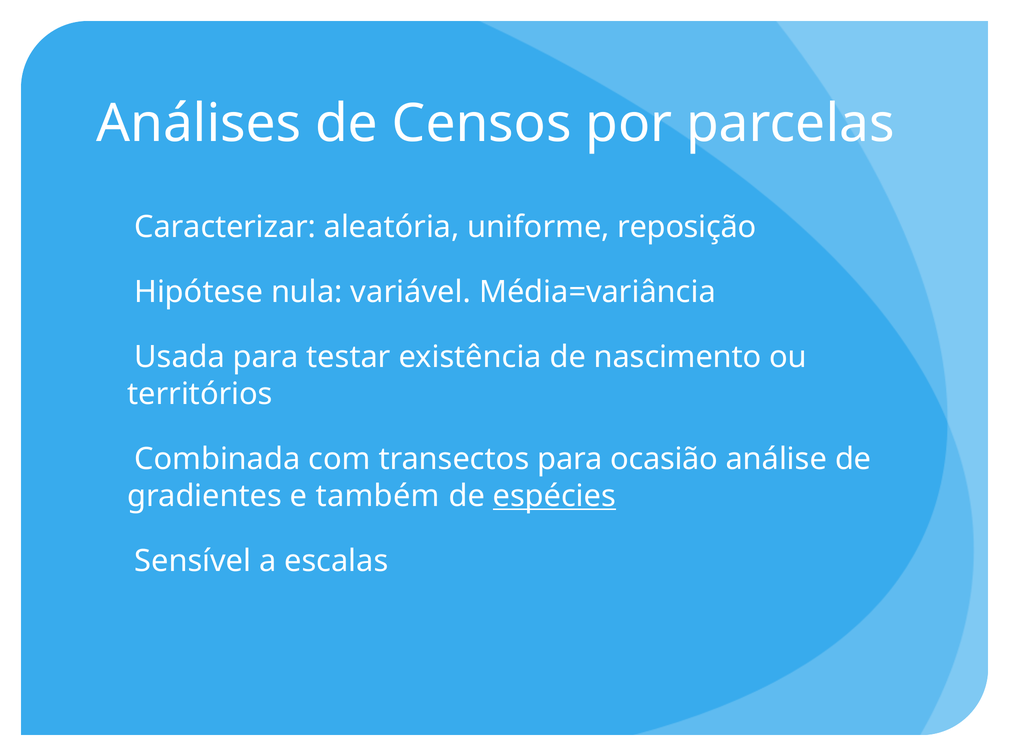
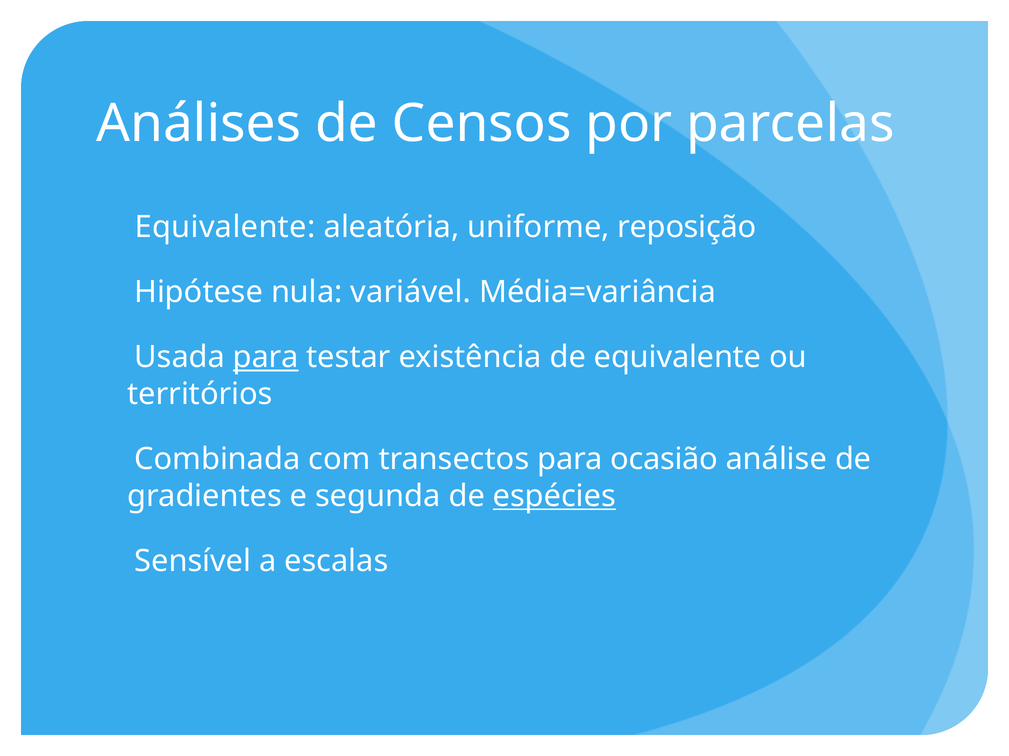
Caracterizar: Caracterizar -> Equivalente (225, 227)
para underline: none -> present (266, 358)
de nascimento: nascimento -> equivalente (678, 358)
também: também -> segunda (378, 497)
